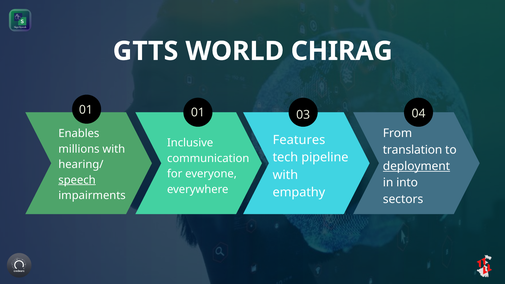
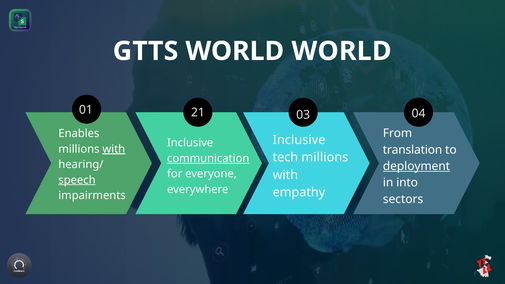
WORLD CHIRAG: CHIRAG -> WORLD (341, 51)
01 01: 01 -> 21 (198, 113)
Features: Features -> Inclusive (299, 140)
with underline: none -> present (114, 149)
tech pipeline: pipeline -> millions (325, 157)
communication underline: none -> present (208, 158)
